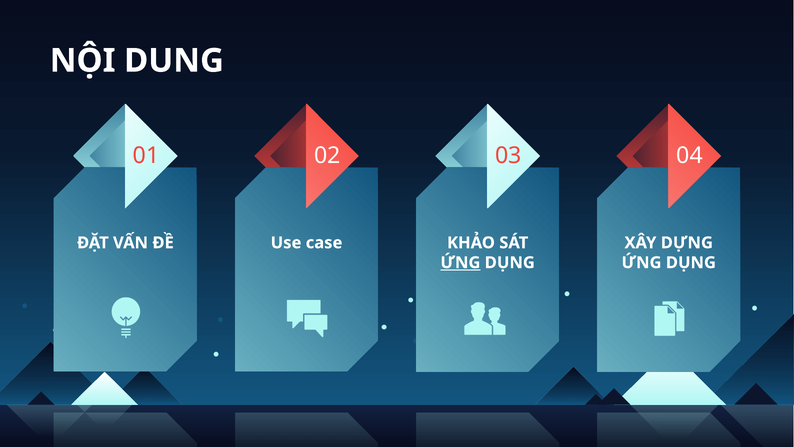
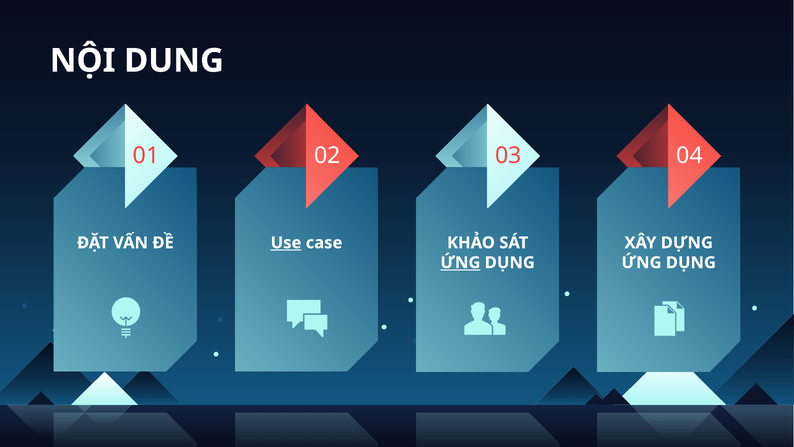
Use underline: none -> present (286, 243)
